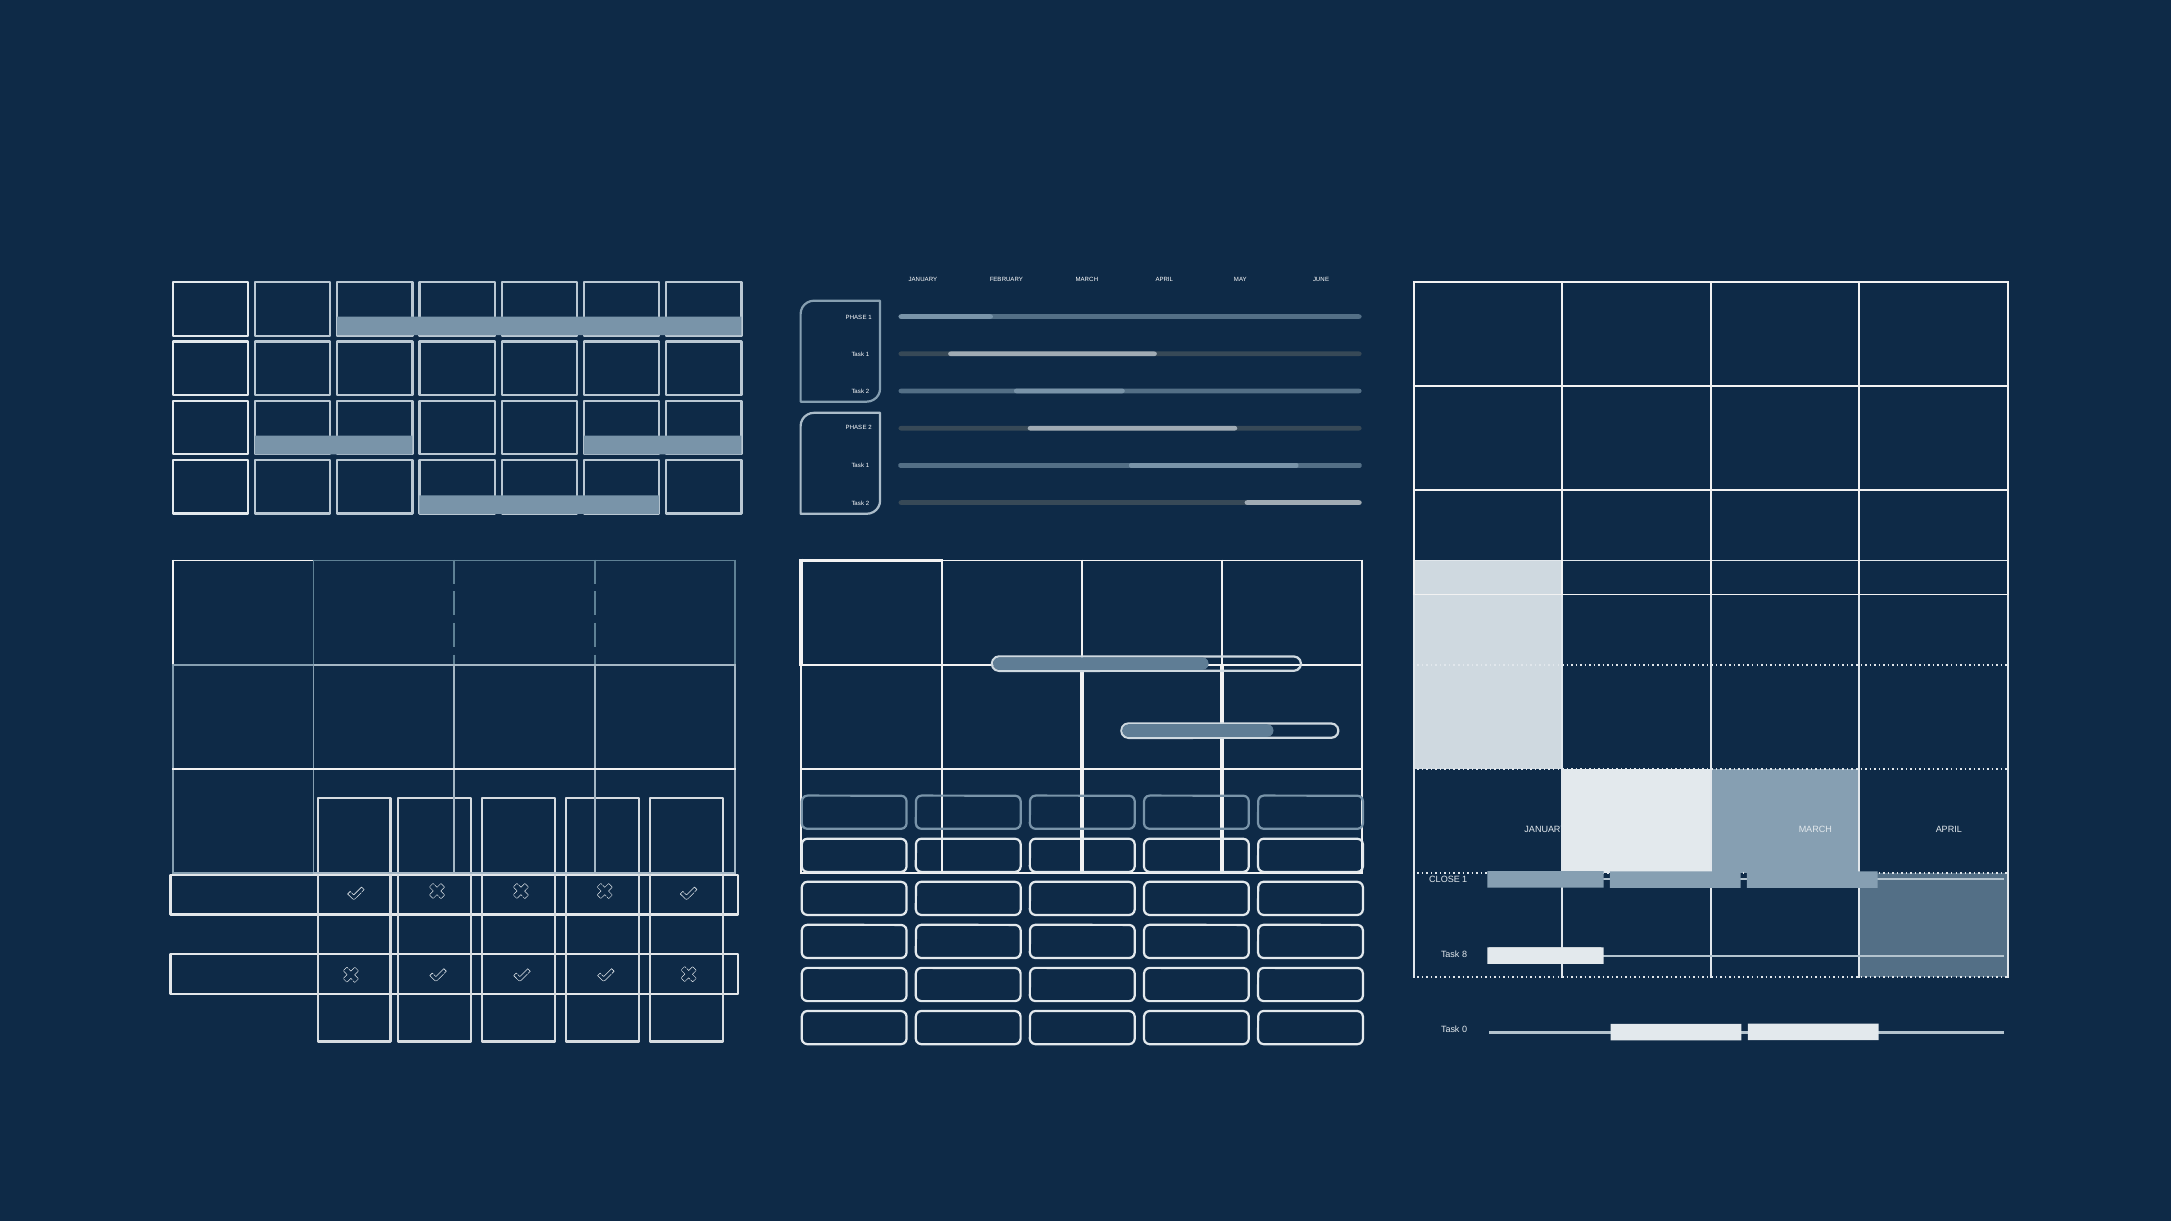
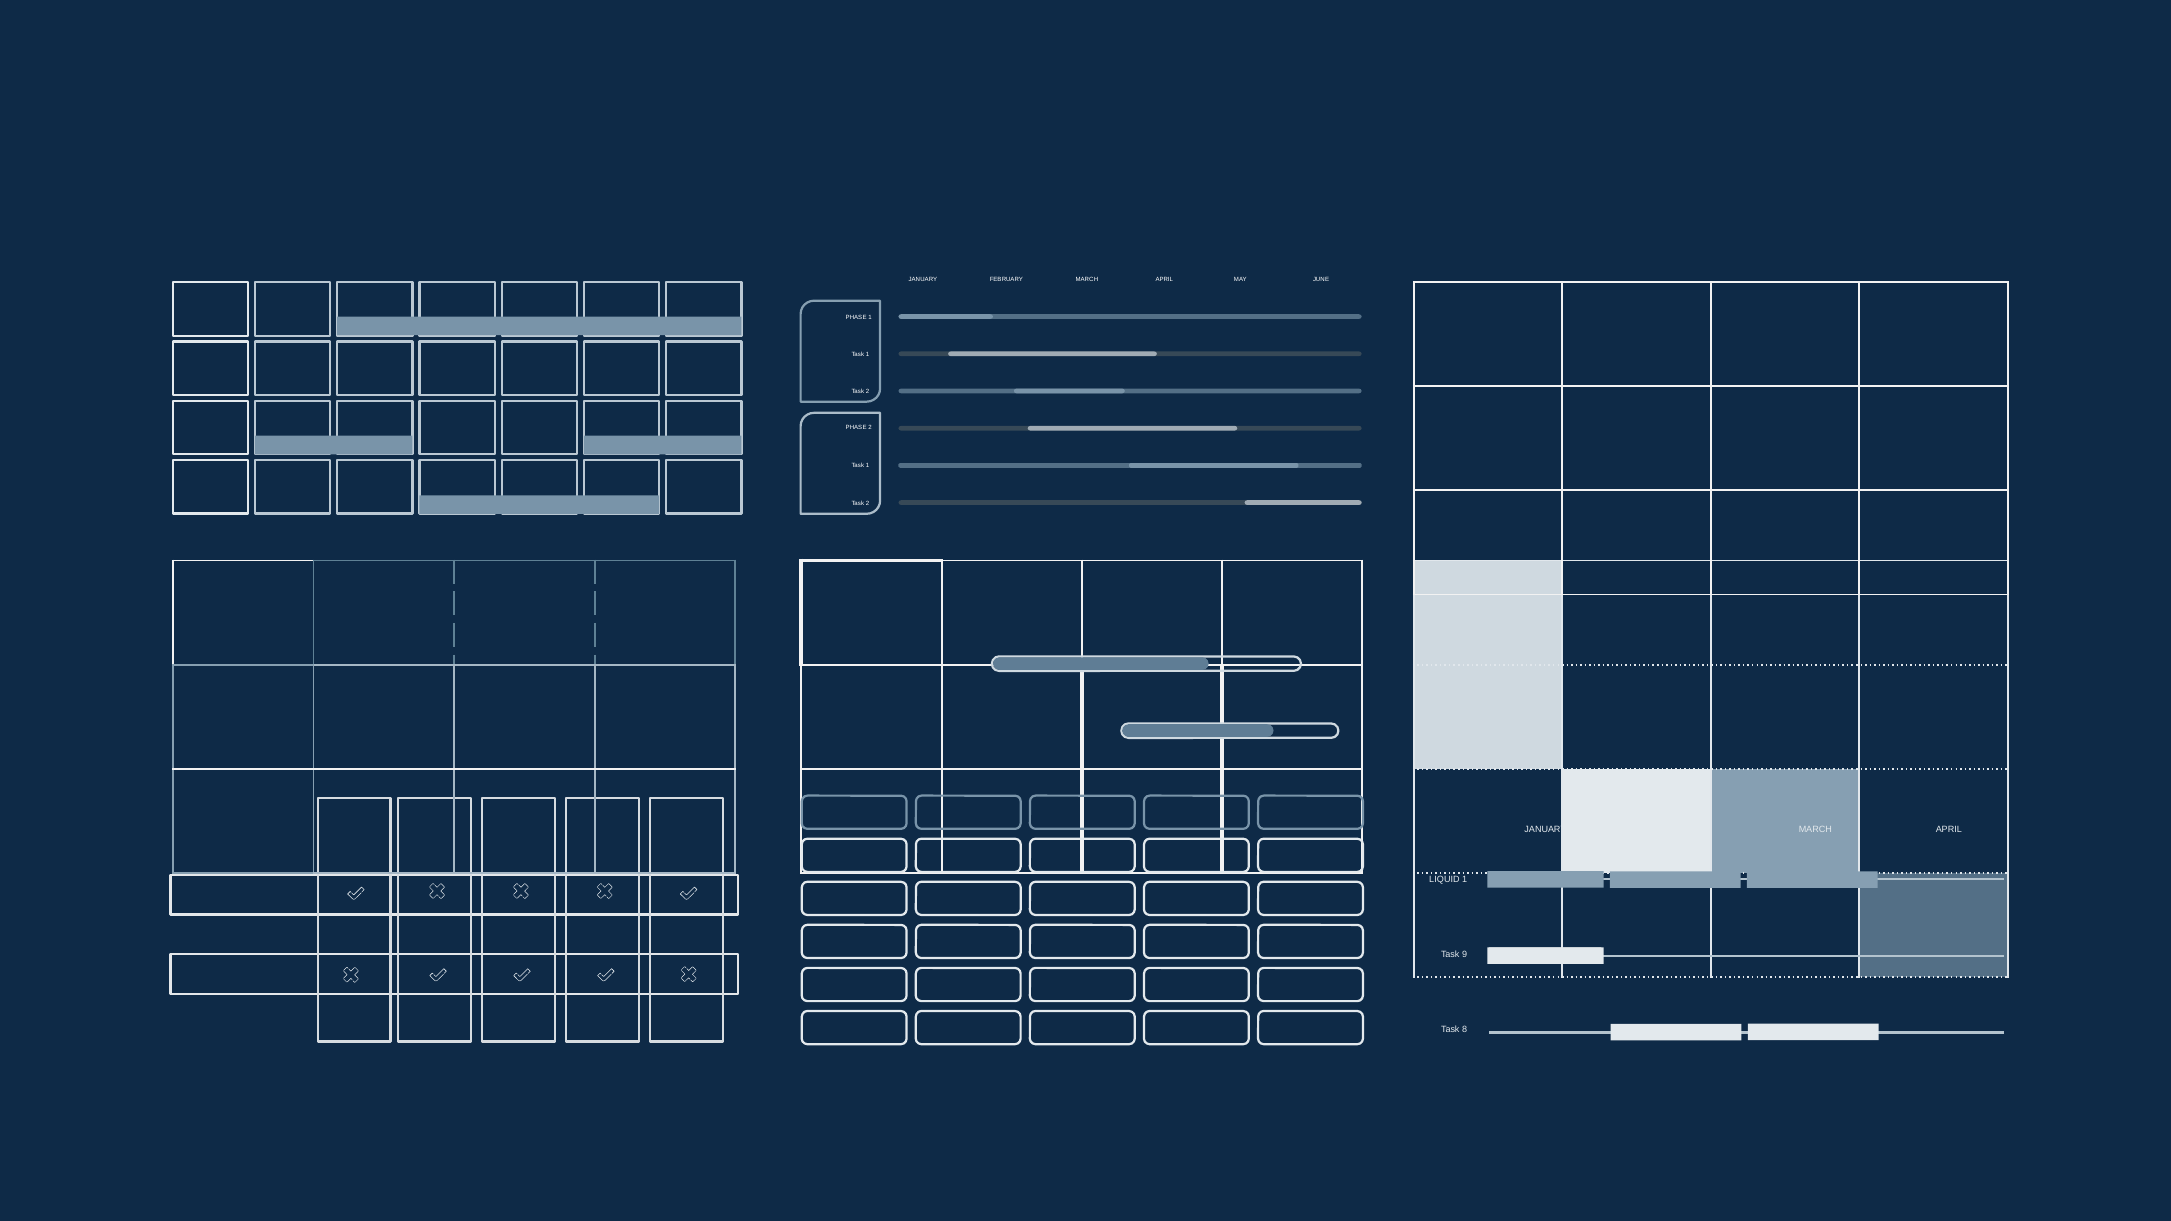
CLOSE: CLOSE -> LIQUID (1444, 880)
8: 8 -> 9 (1465, 955)
0: 0 -> 8 (1465, 1030)
